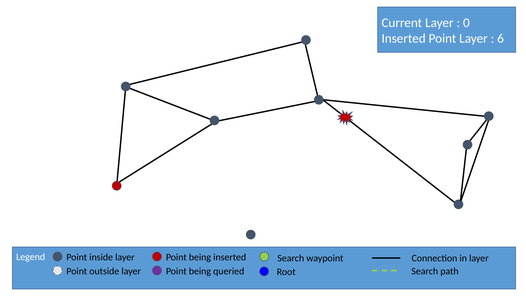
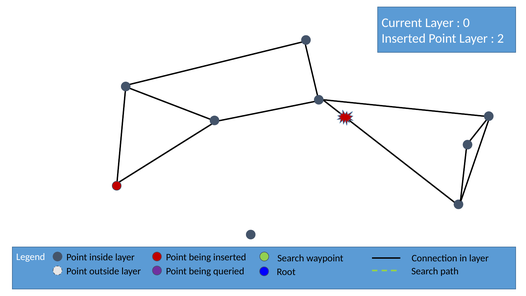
6: 6 -> 2 (501, 38)
